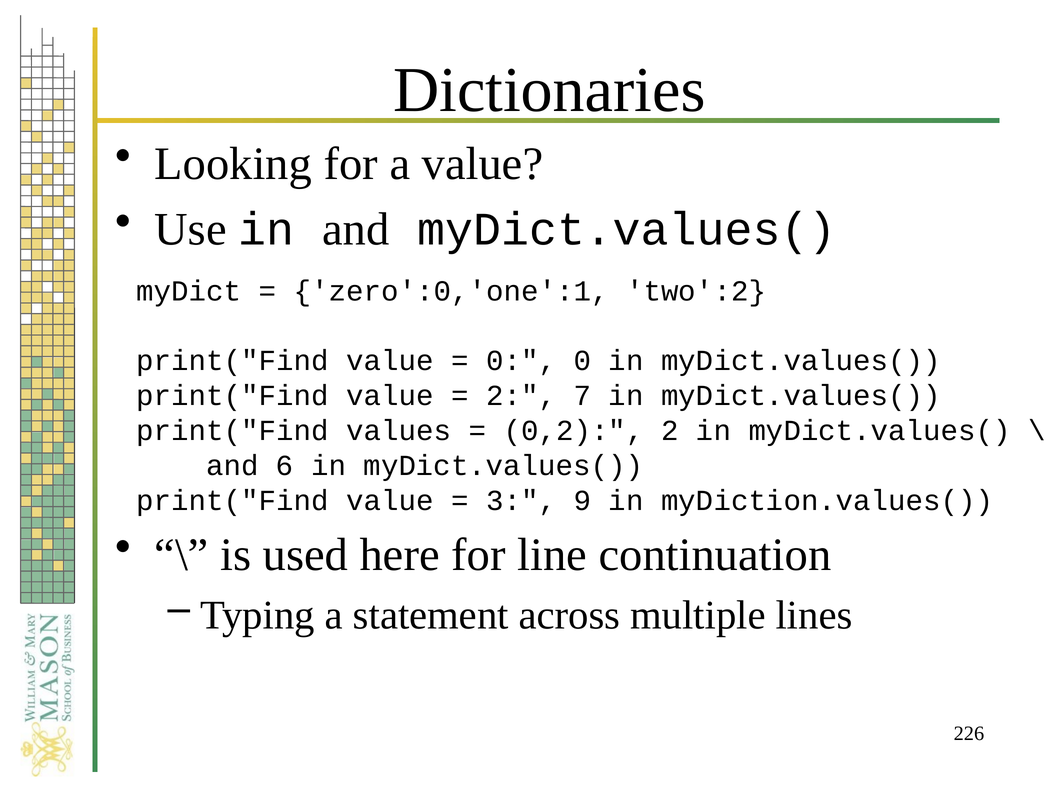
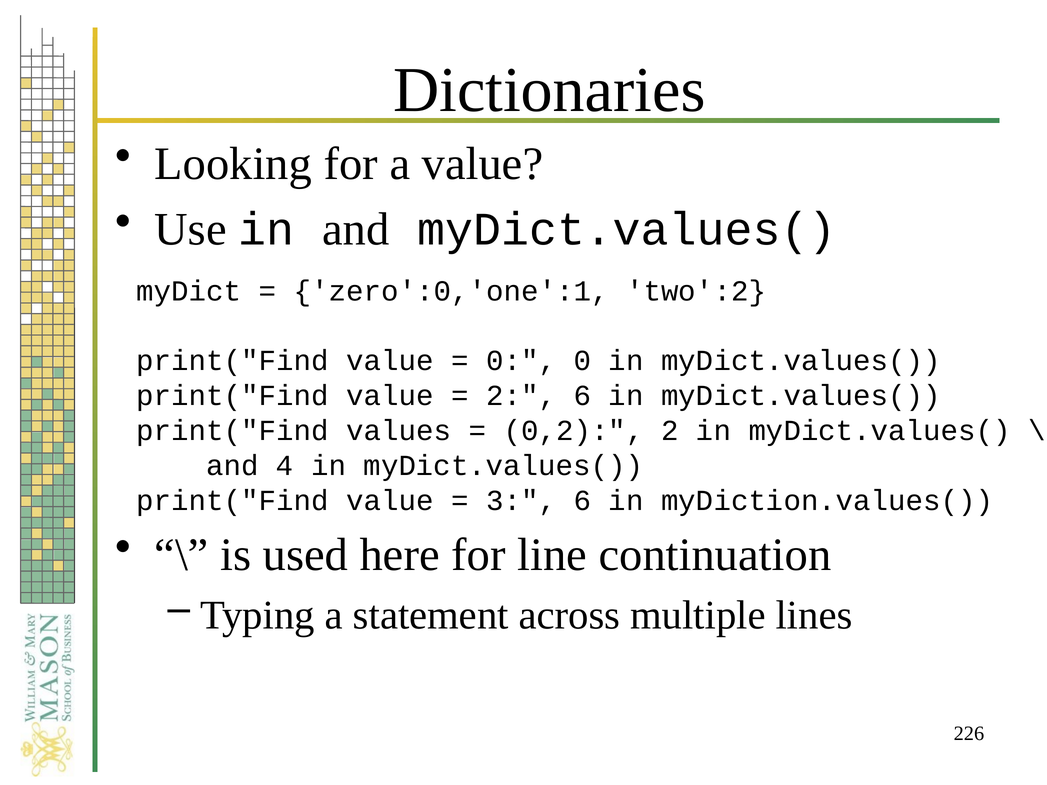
2 7: 7 -> 6 (582, 396)
6: 6 -> 4 (285, 466)
3 9: 9 -> 6 (582, 501)
